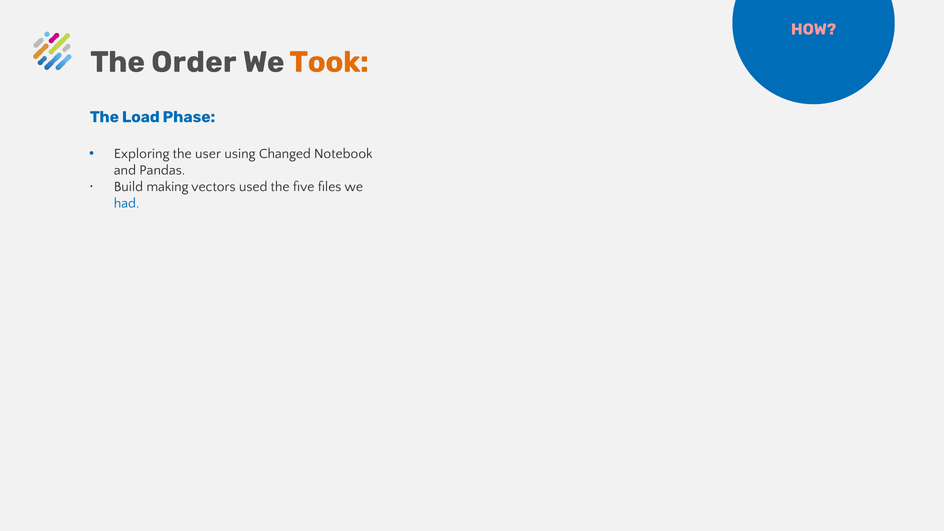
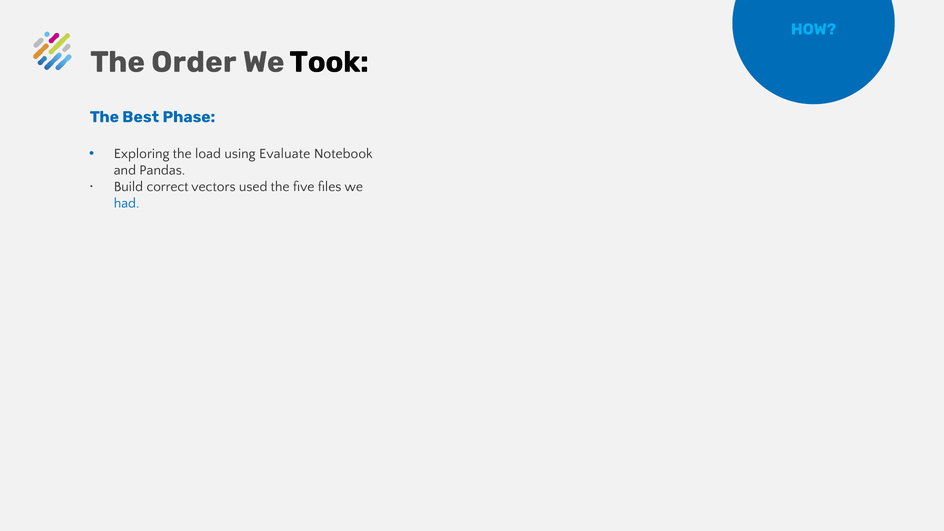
HOW colour: pink -> light blue (814, 29)
Took colour: orange -> black (329, 62)
Load: Load -> Best (141, 117)
user: user -> load (208, 154)
Changed: Changed -> Evaluate (285, 154)
making: making -> correct (167, 187)
